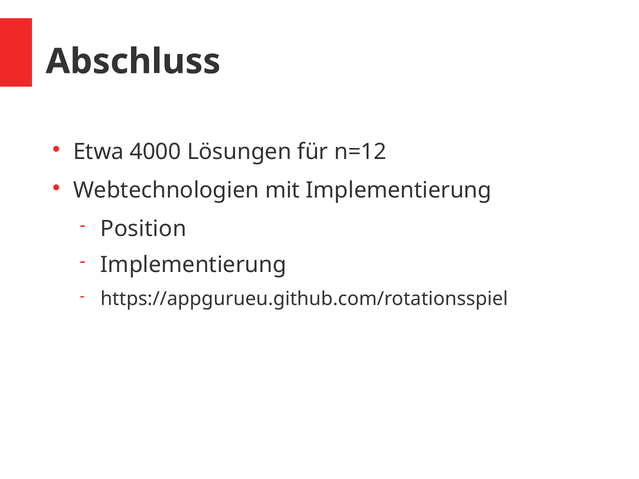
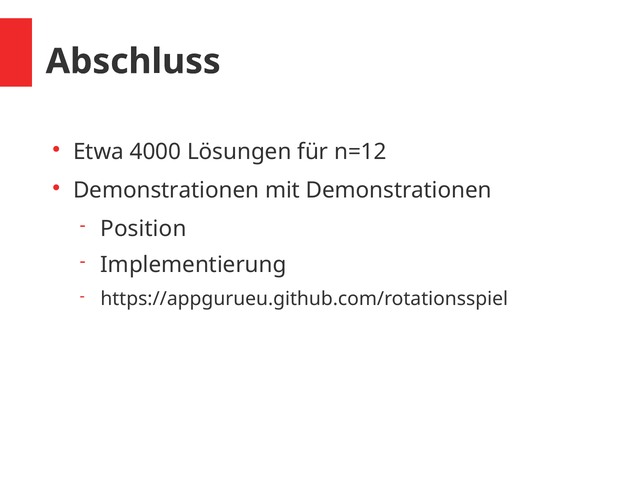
Webtechnologien: Webtechnologien -> Demonstrationen (166, 190)
mit Implementierung: Implementierung -> Demonstrationen (399, 190)
